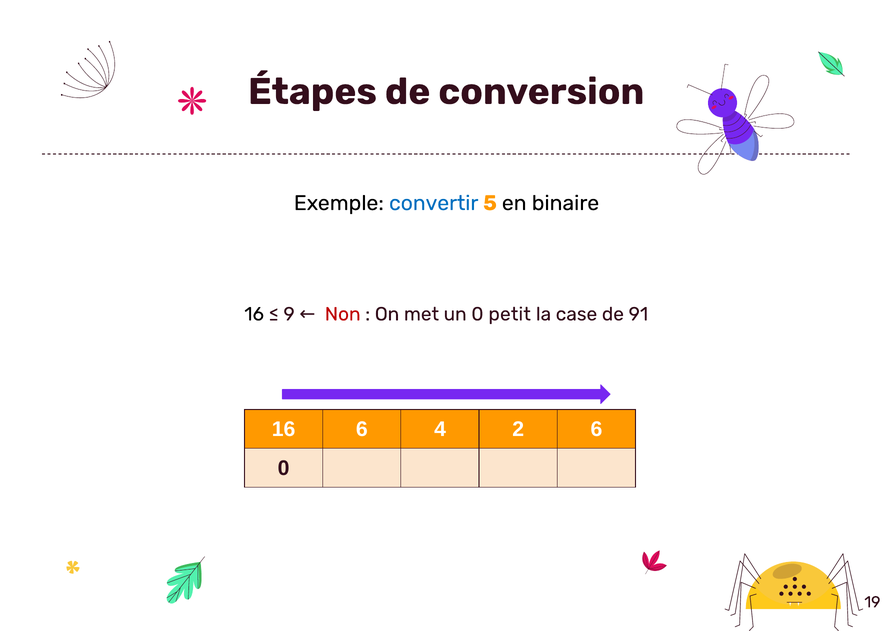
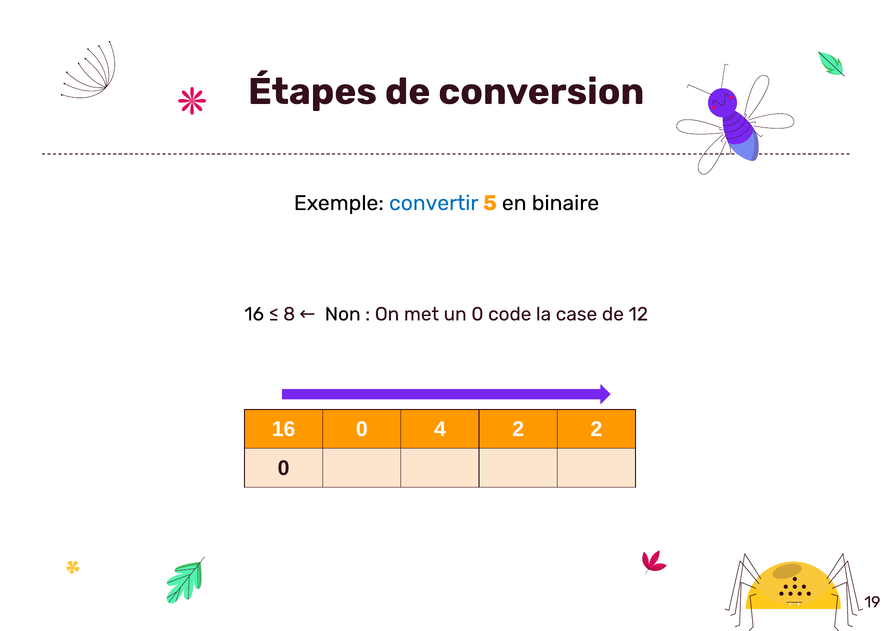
9: 9 -> 8 (289, 314)
Non colour: red -> black (343, 314)
petit: petit -> code (510, 314)
91: 91 -> 12 (638, 314)
16 6: 6 -> 0 (362, 430)
2 6: 6 -> 2 (596, 430)
